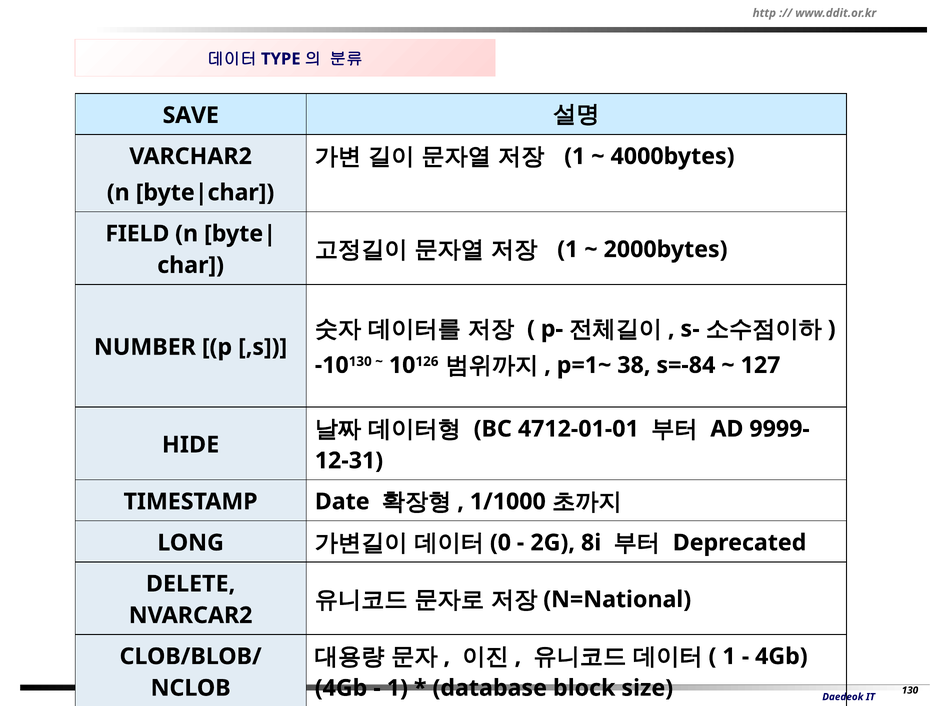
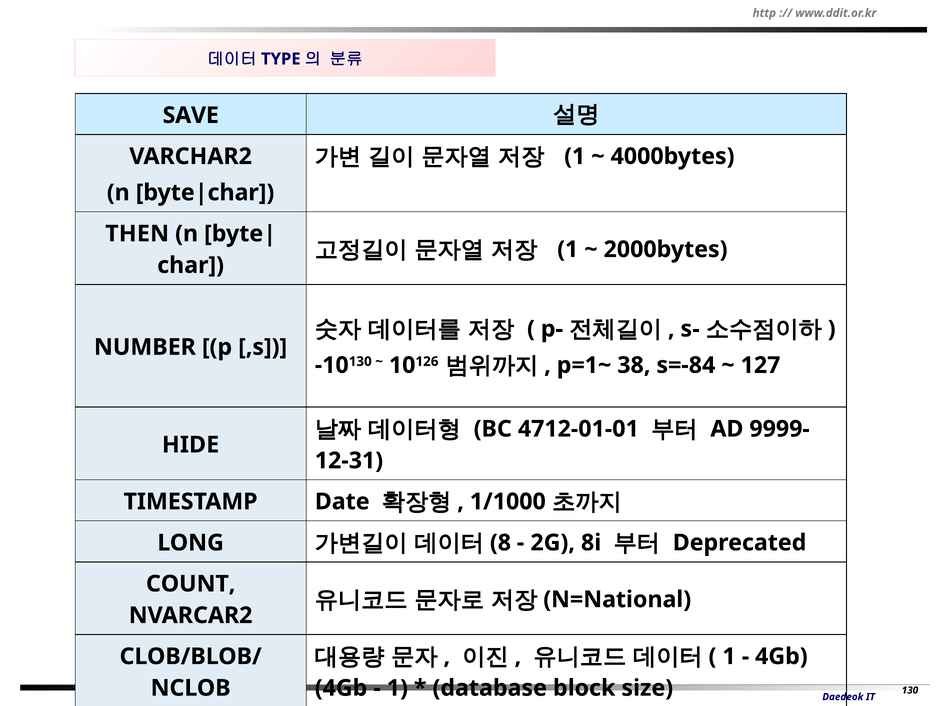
FIELD: FIELD -> THEN (137, 234)
0: 0 -> 8 (500, 543)
DELETE: DELETE -> COUNT (191, 584)
